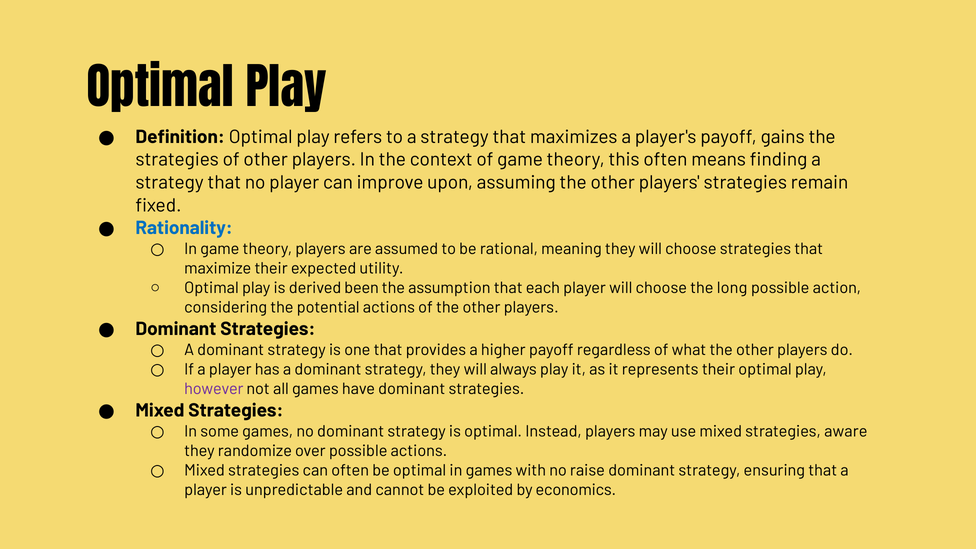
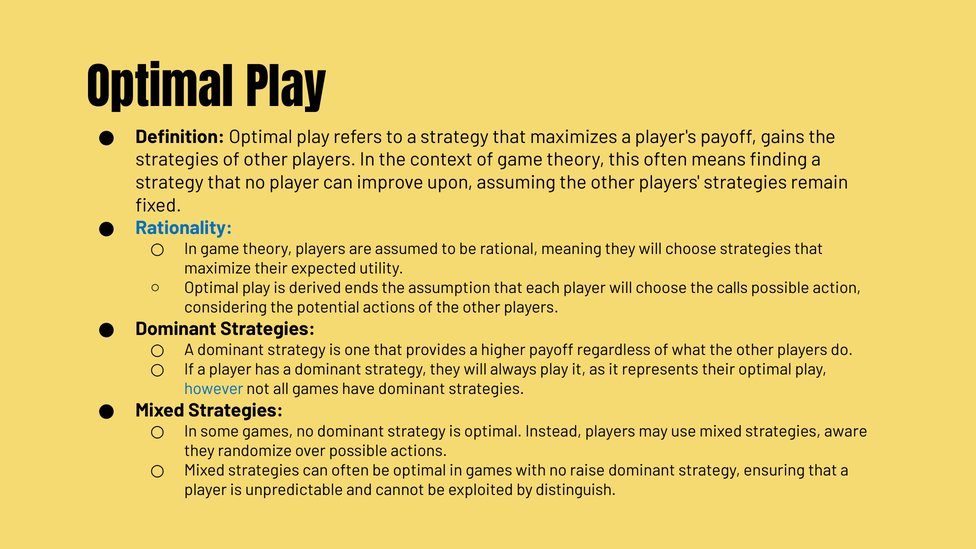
been: been -> ends (362, 288)
long: long -> calls (732, 288)
however colour: purple -> blue (214, 389)
economics: economics -> distinguish (576, 490)
